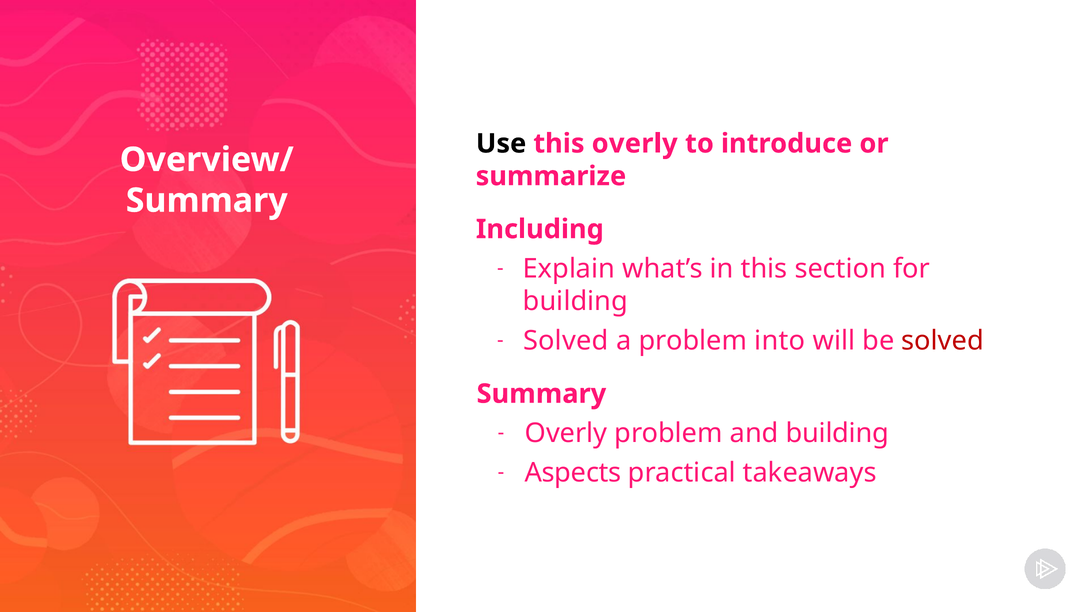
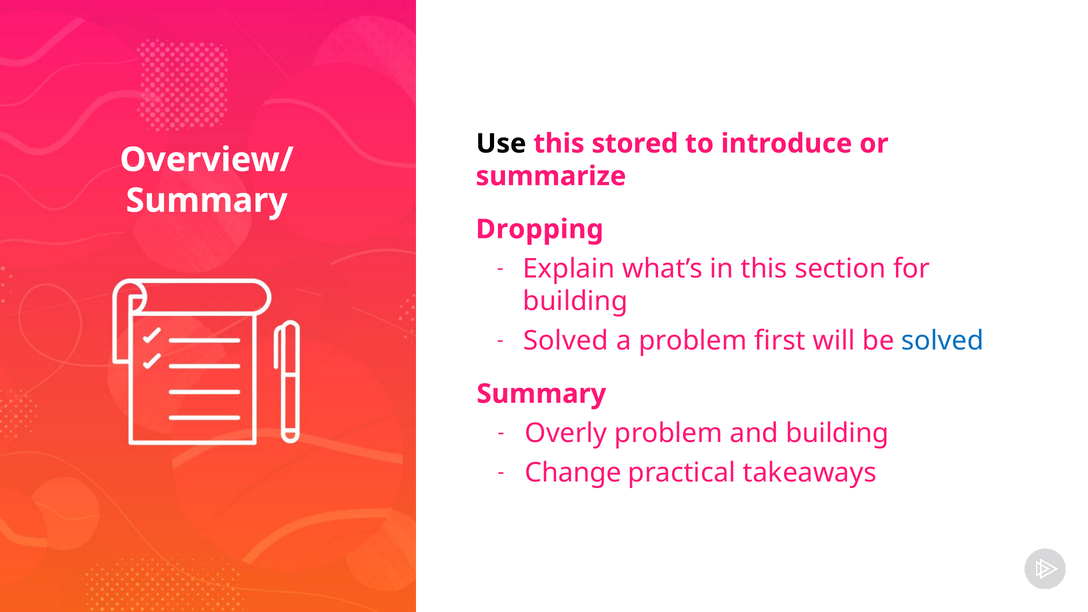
this overly: overly -> stored (635, 144)
Including: Including -> Dropping (540, 229)
into: into -> first (780, 341)
solved colour: red -> blue (943, 341)
Aspects: Aspects -> Change (573, 473)
